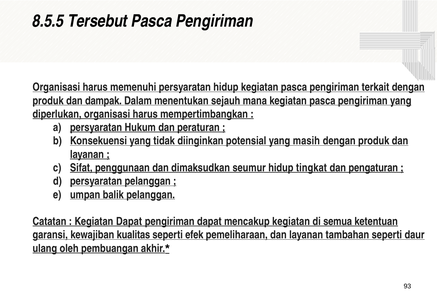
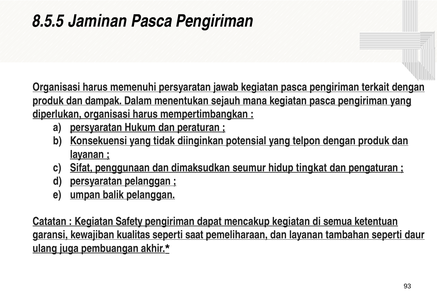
Tersebut: Tersebut -> Jaminan (97, 21)
persyaratan hidup: hidup -> jawab (226, 87)
masih: masih -> telpon (306, 141)
Kegiatan Dapat: Dapat -> Safety (129, 222)
efek: efek -> saat (194, 235)
oleh: oleh -> juga (69, 249)
